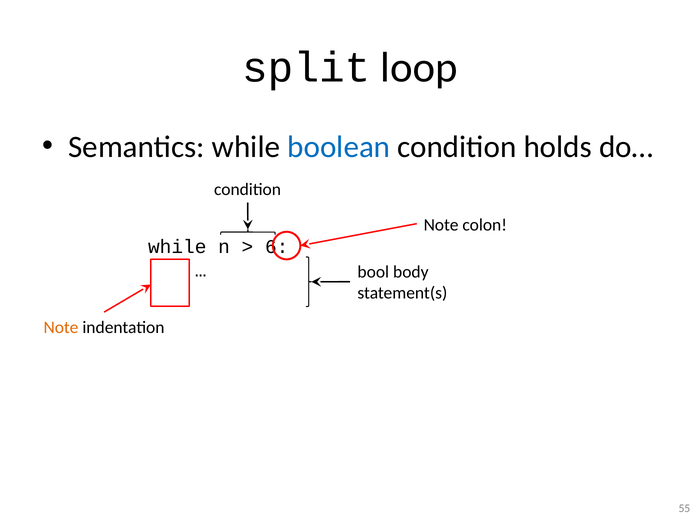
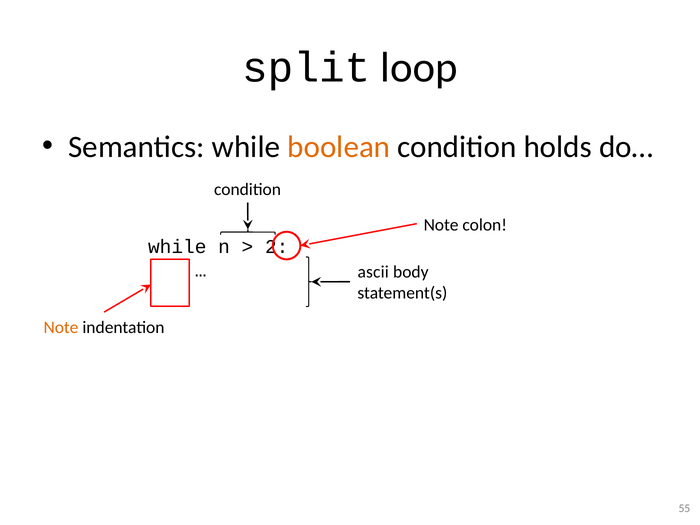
boolean colour: blue -> orange (339, 147)
6: 6 -> 2 (277, 247)
bool: bool -> ascii (373, 272)
